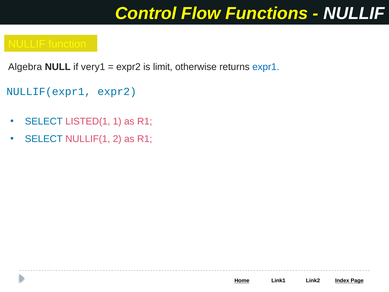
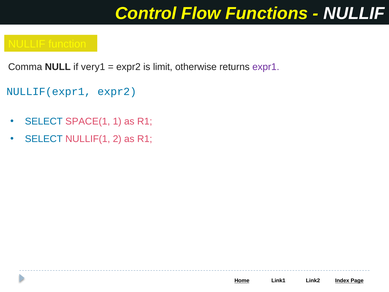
Algebra: Algebra -> Comma (25, 67)
expr1 colour: blue -> purple (266, 67)
LISTED(1: LISTED(1 -> SPACE(1 (88, 121)
